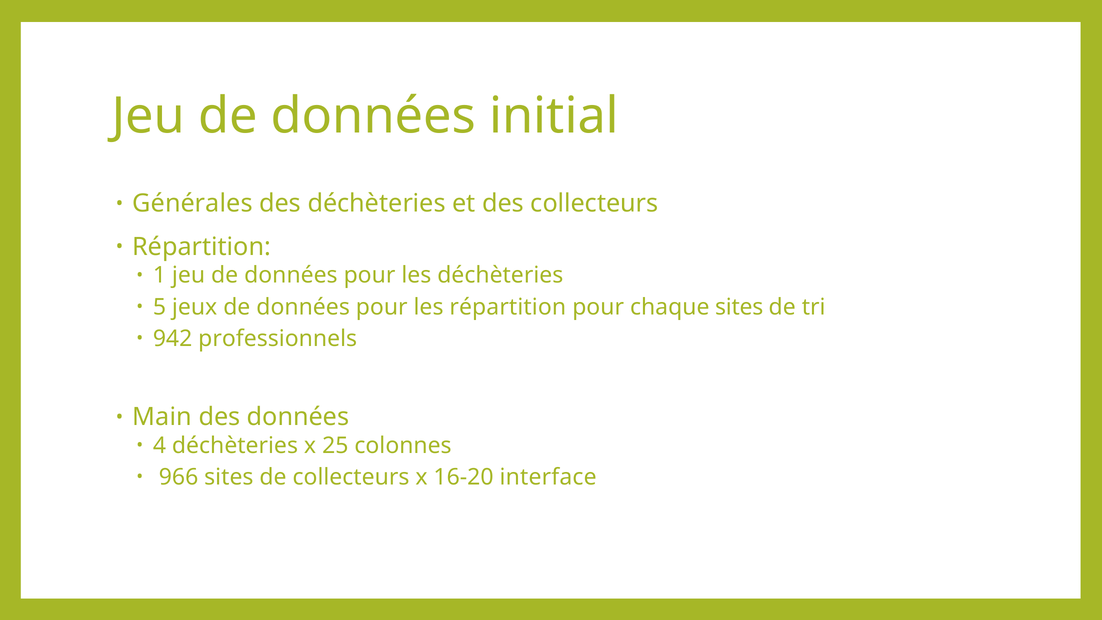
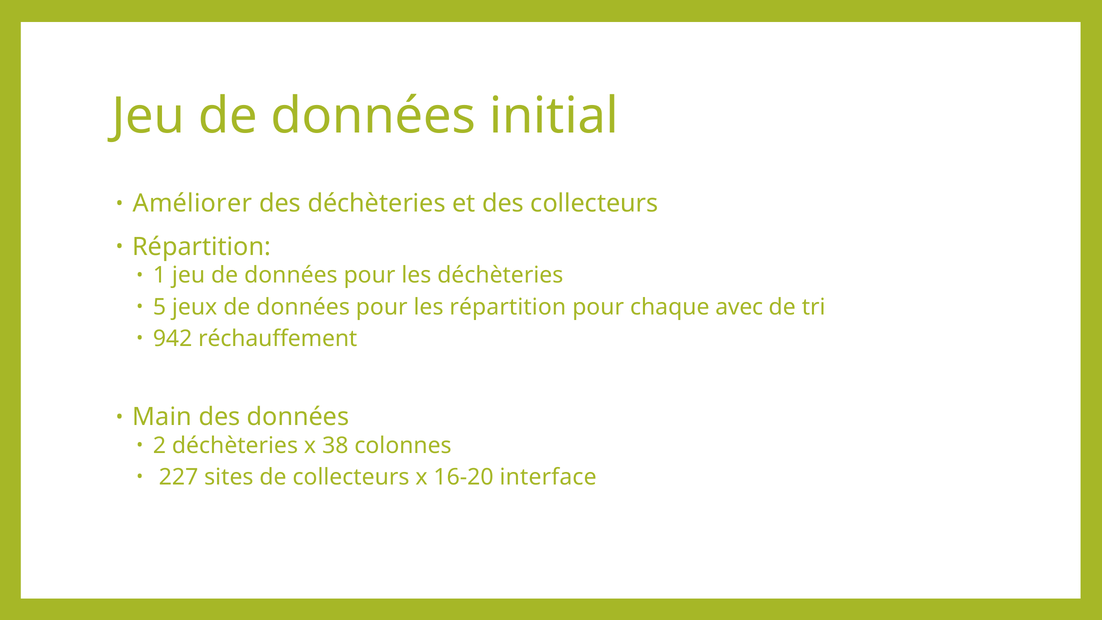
Générales: Générales -> Améliorer (192, 204)
chaque sites: sites -> avec (739, 307)
professionnels: professionnels -> réchauffement (278, 339)
4: 4 -> 2 (159, 445)
25: 25 -> 38 (335, 445)
966: 966 -> 227 (179, 477)
